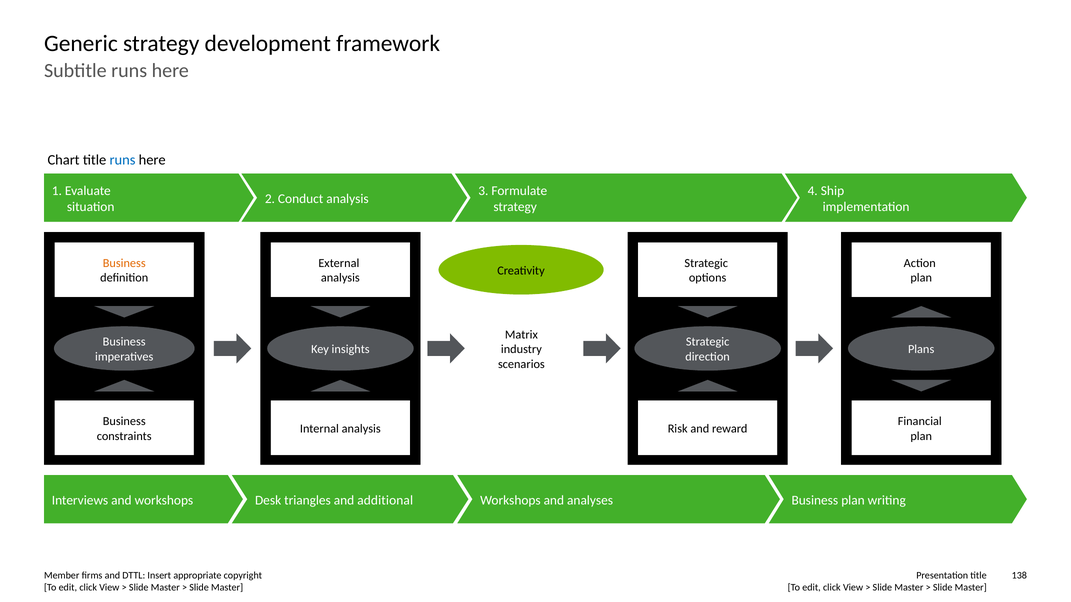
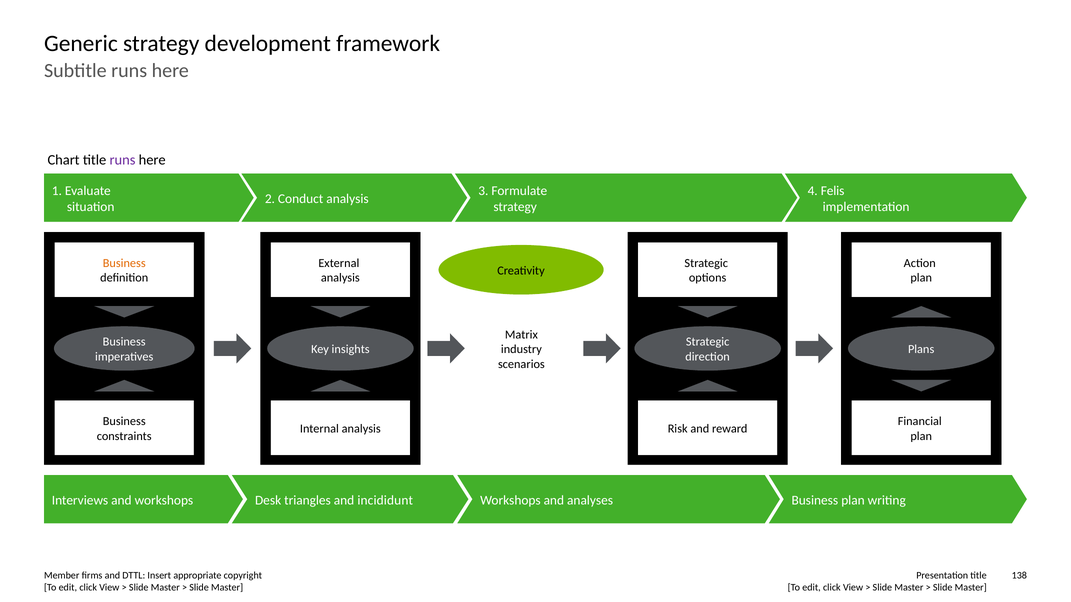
runs colour: blue -> purple (122, 160)
Ship: Ship -> Felis (833, 191)
additional: additional -> incididunt (385, 500)
